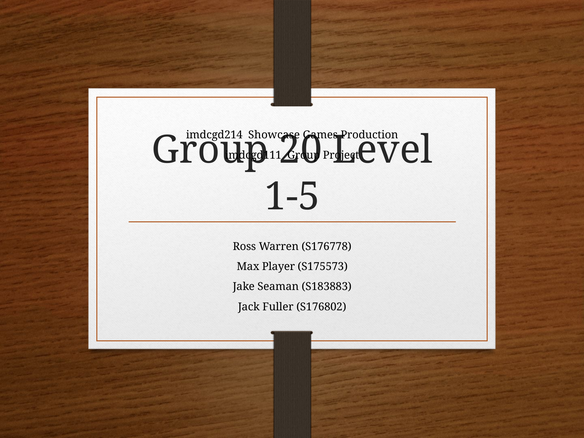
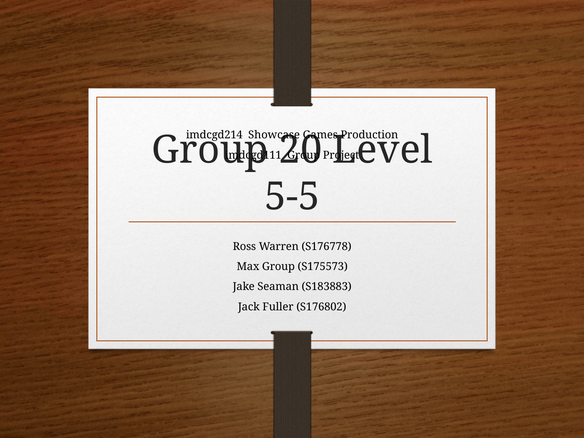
1-5: 1-5 -> 5-5 (292, 197)
Max Player: Player -> Group (278, 267)
